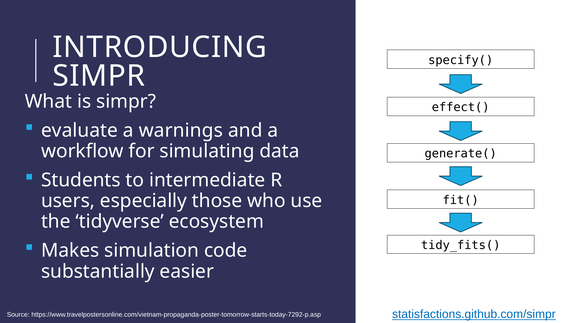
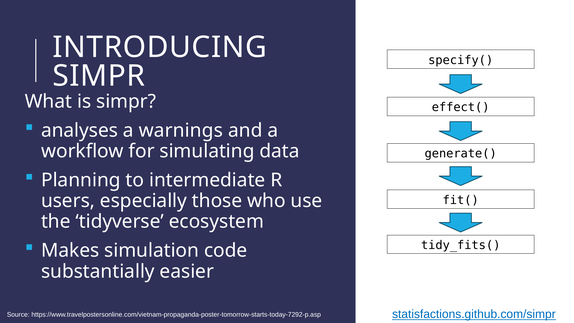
evaluate: evaluate -> analyses (80, 130)
Students: Students -> Planning (81, 180)
